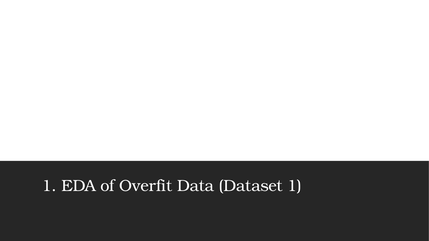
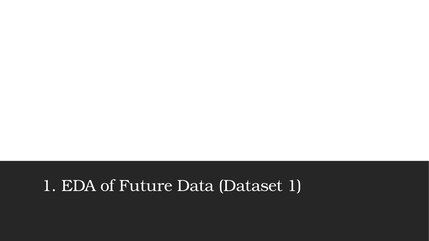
Overfit: Overfit -> Future (146, 186)
